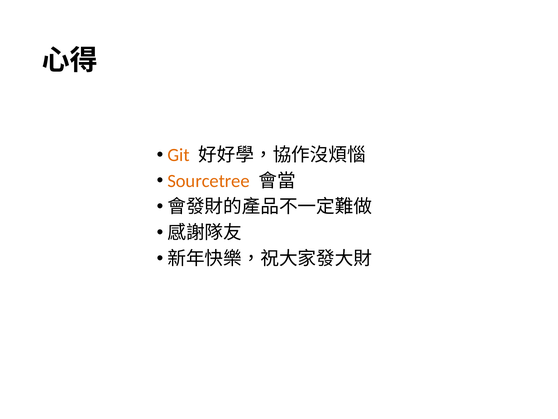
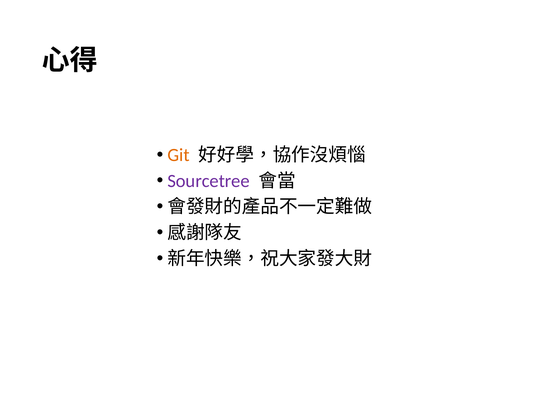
Sourcetree colour: orange -> purple (209, 181)
